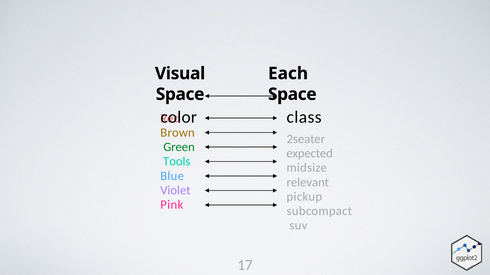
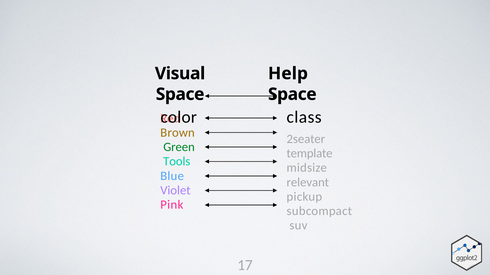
Each: Each -> Help (288, 74)
expected: expected -> template (310, 154)
